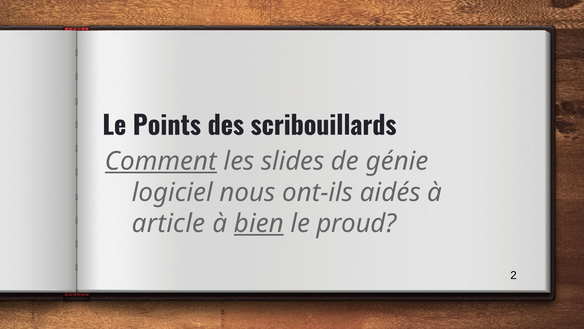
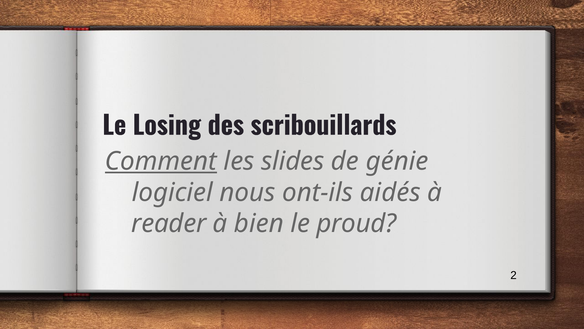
Points: Points -> Losing (167, 126)
article: article -> reader (169, 223)
bien underline: present -> none (259, 223)
